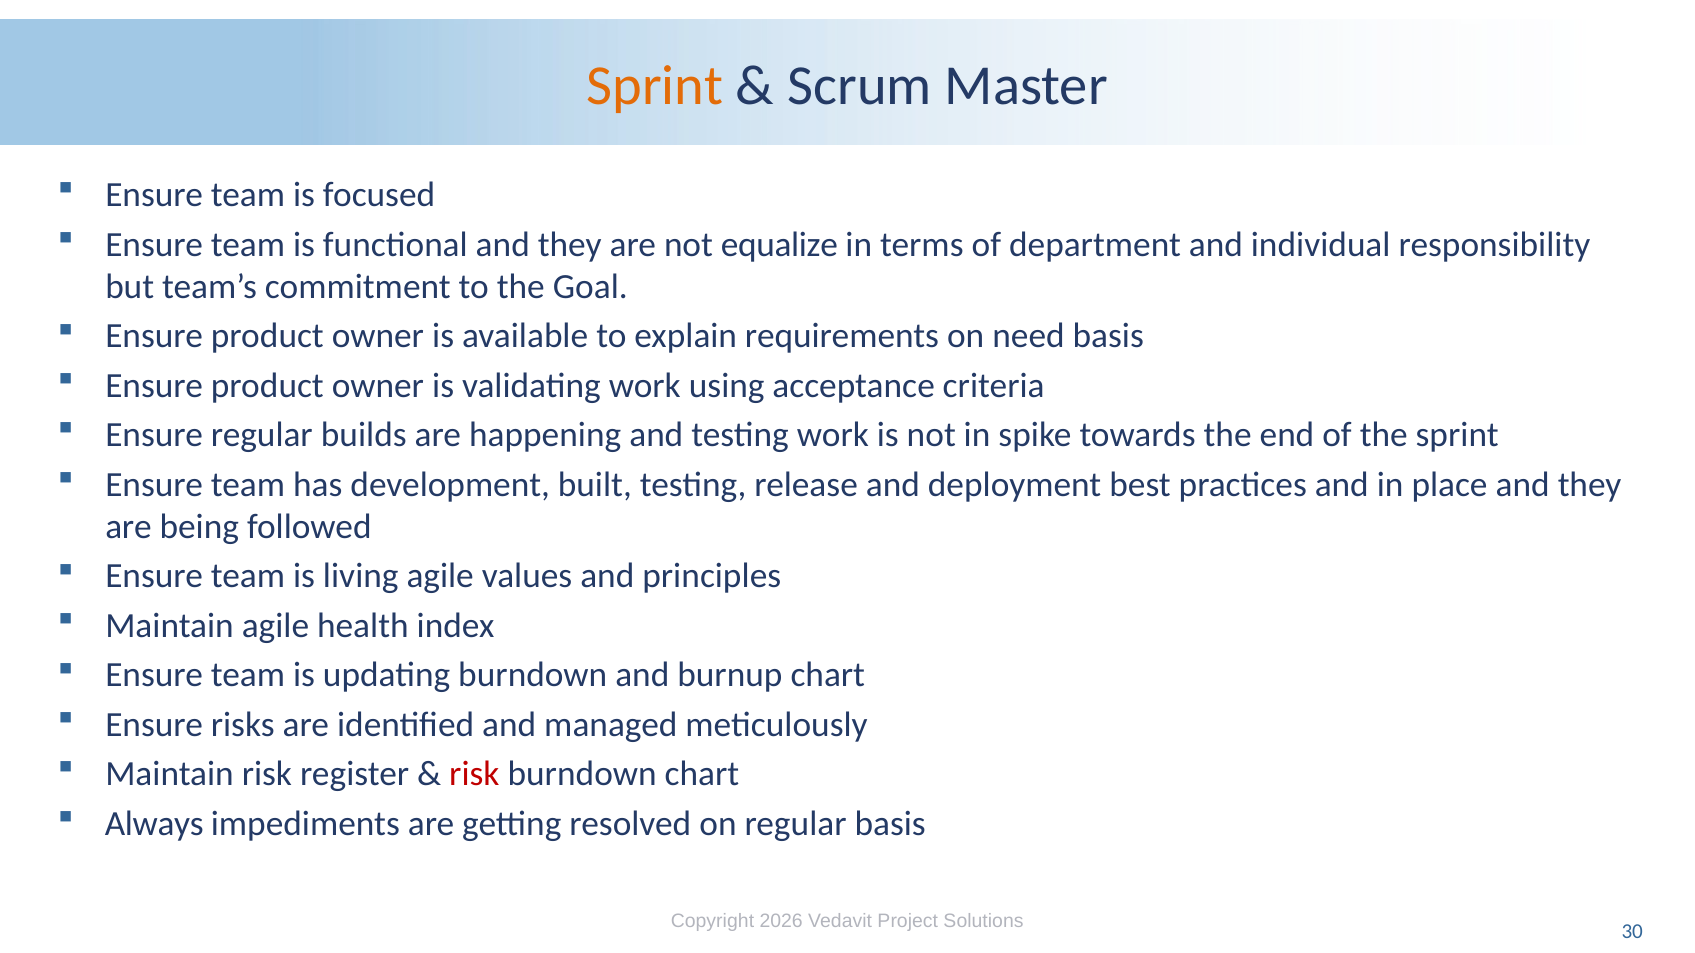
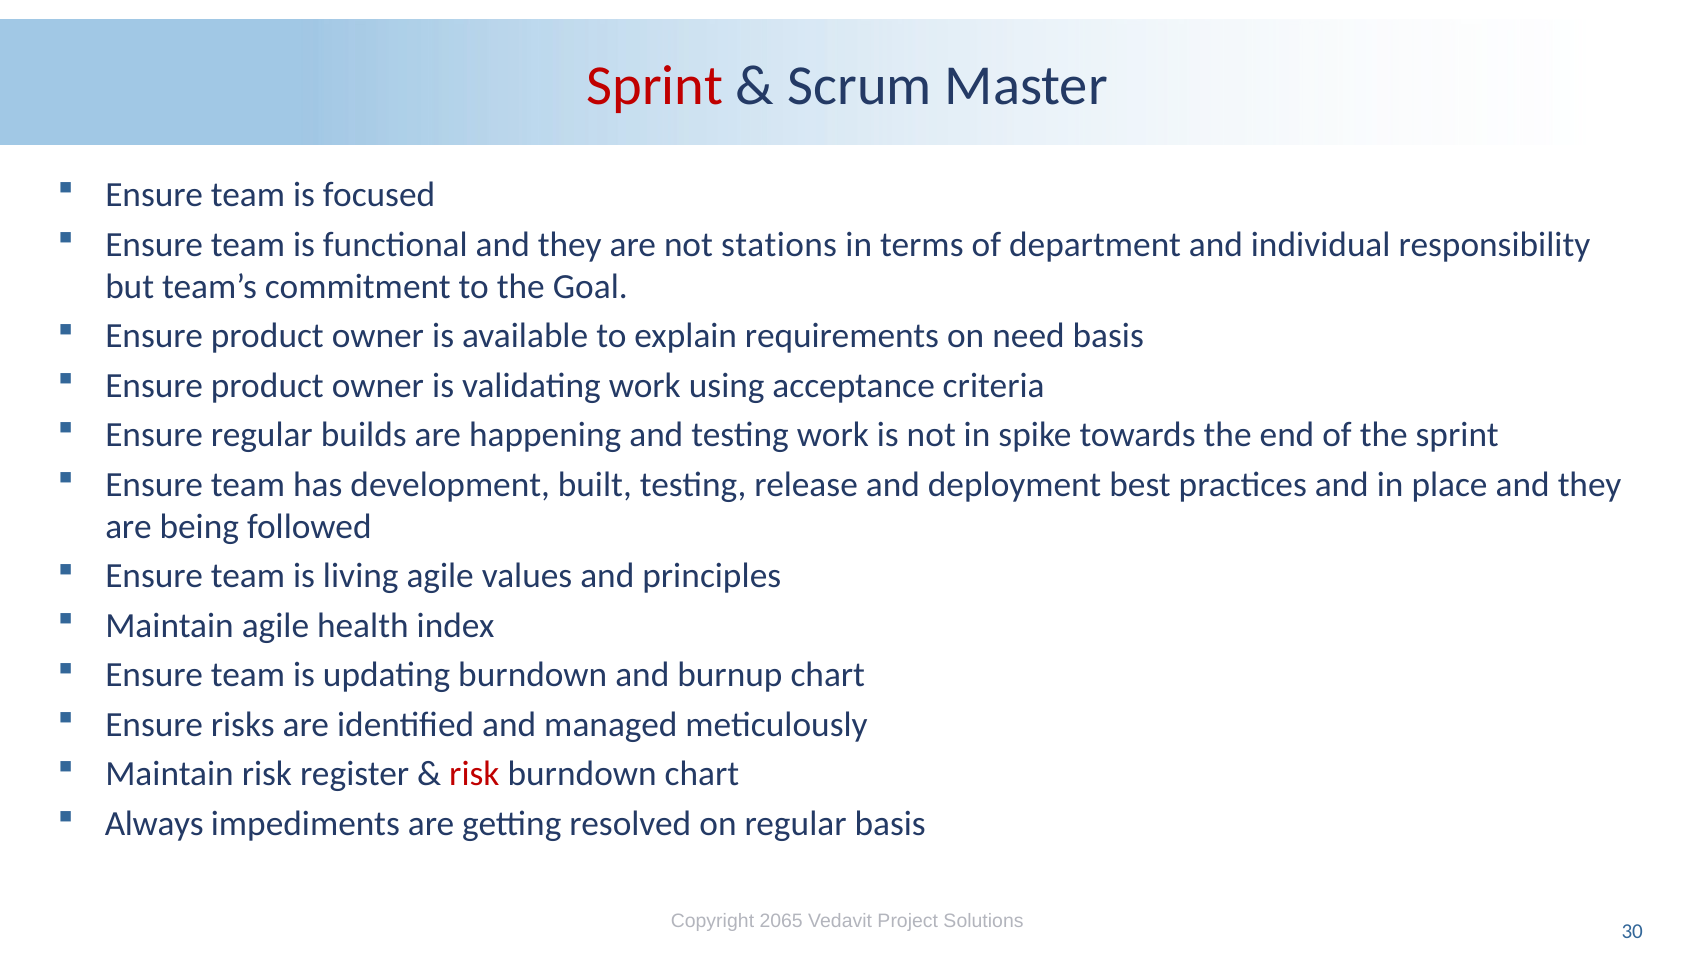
Sprint colour: orange -> red (655, 86)
equalize: equalize -> stations (779, 244)
2026: 2026 -> 2065 (781, 922)
